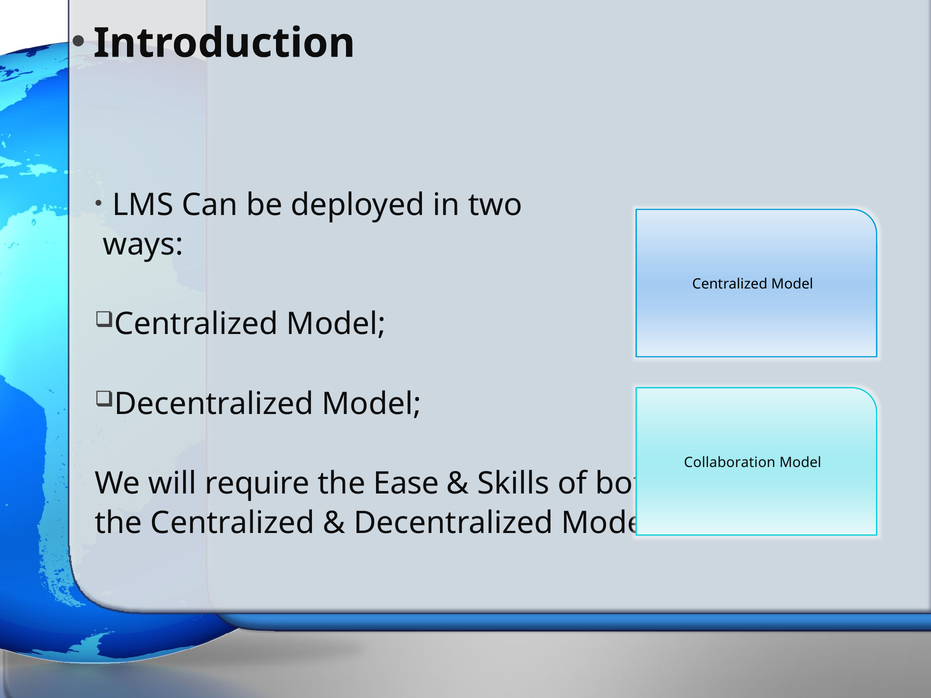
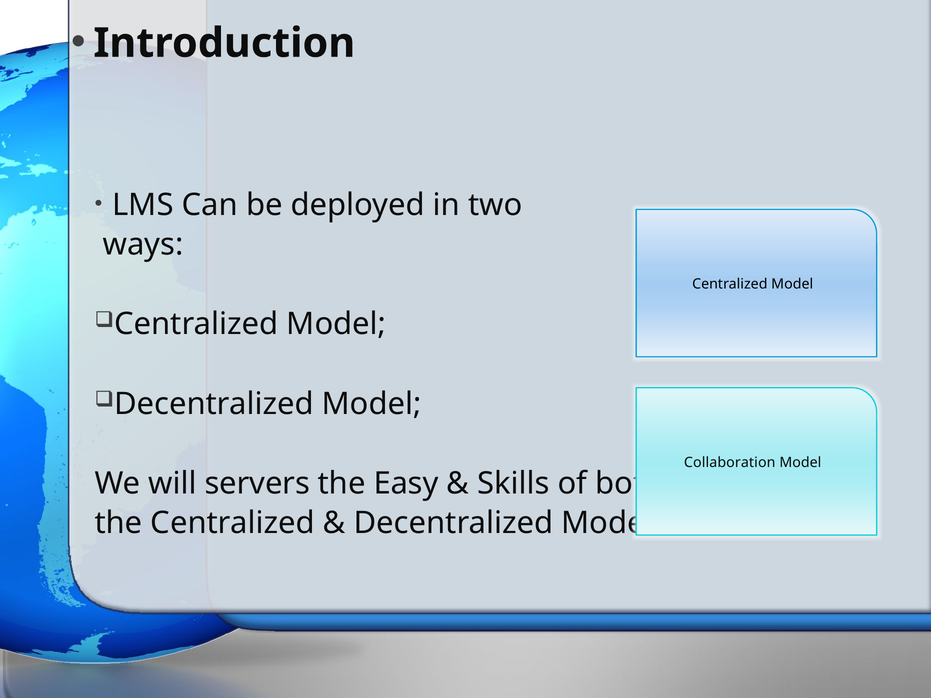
require: require -> servers (257, 484)
Ease: Ease -> Easy (406, 484)
